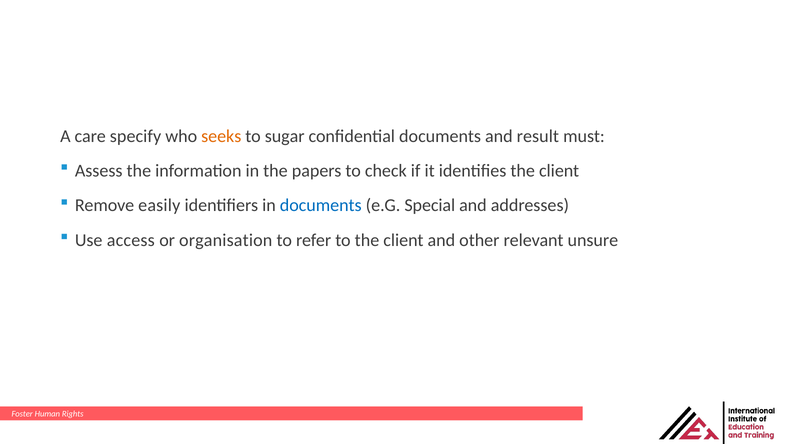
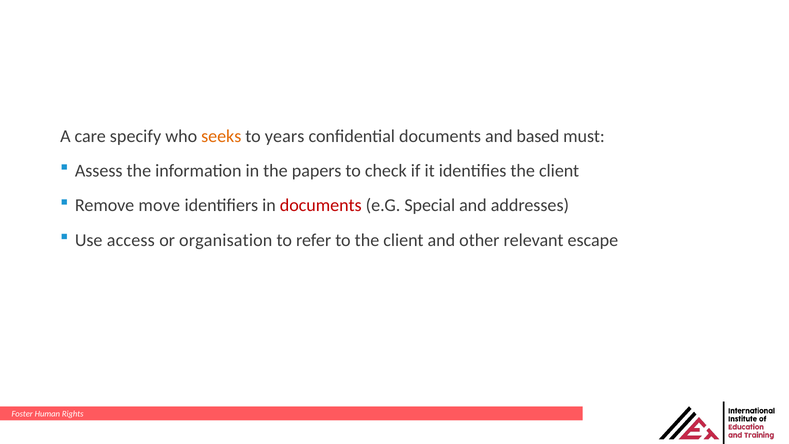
sugar: sugar -> years (285, 136)
result: result -> based (538, 136)
easily: easily -> move (159, 205)
documents colour: blue -> red (321, 205)
unsure: unsure -> escape (593, 240)
